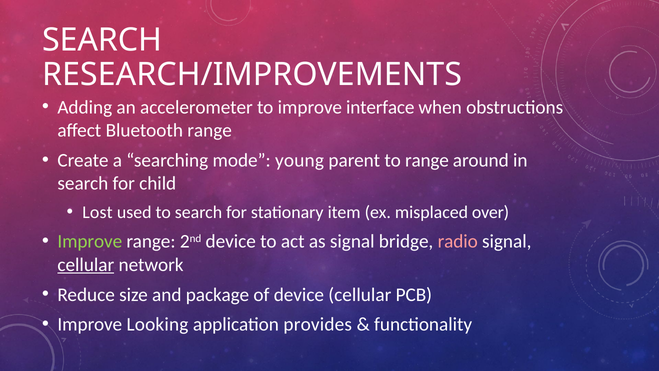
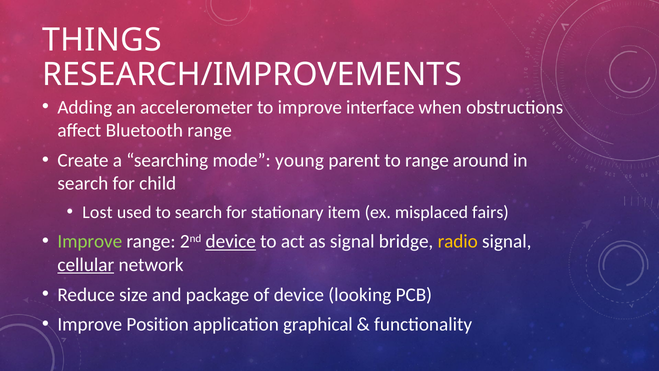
SEARCH: SEARCH -> THINGS (102, 40)
over: over -> fairs (490, 212)
device underline: none -> present (231, 241)
radio colour: pink -> yellow (458, 241)
device cellular: cellular -> looking (360, 294)
Looking: Looking -> Position (158, 324)
provides: provides -> graphical (318, 324)
